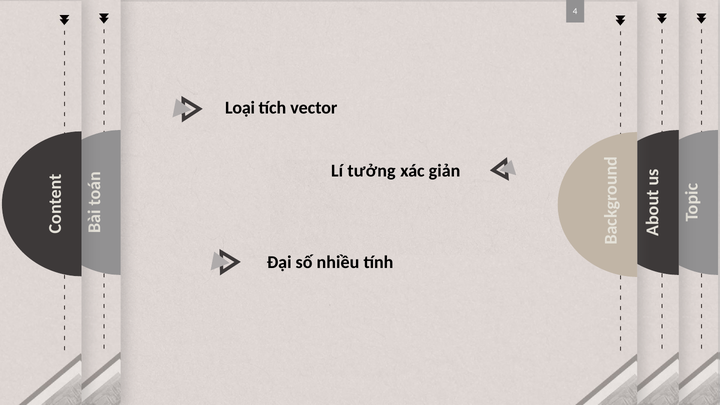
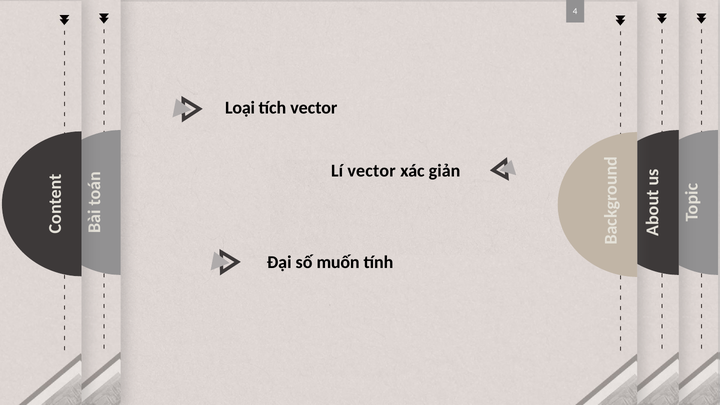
Lí tưởng: tưởng -> vector (372, 171)
nhiều: nhiều -> muốn (338, 262)
